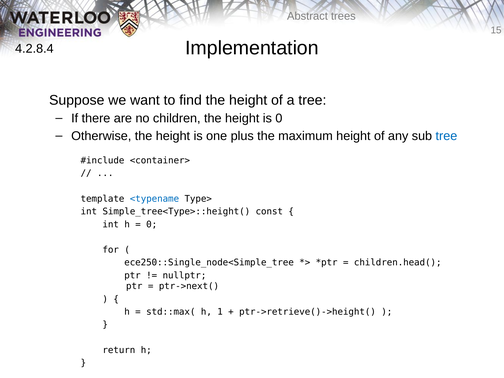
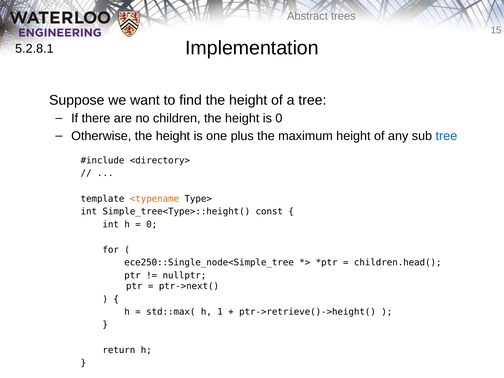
4.2.8.4: 4.2.8.4 -> 5.2.8.1 (34, 49)
<container>: <container> -> <directory> (160, 161)
<typename colour: blue -> orange (154, 199)
